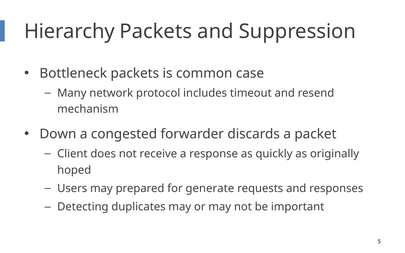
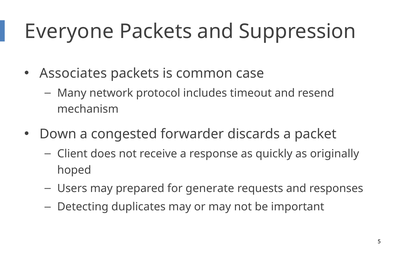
Hierarchy: Hierarchy -> Everyone (69, 31)
Bottleneck: Bottleneck -> Associates (73, 73)
